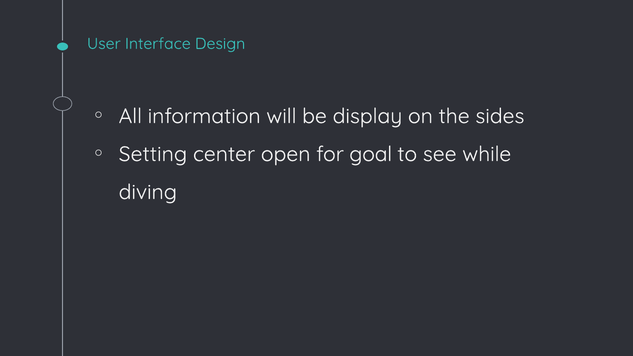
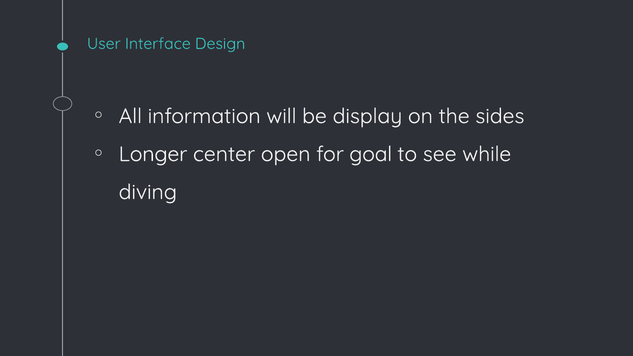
Setting: Setting -> Longer (153, 154)
